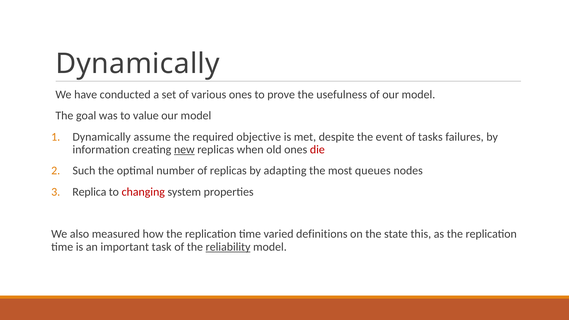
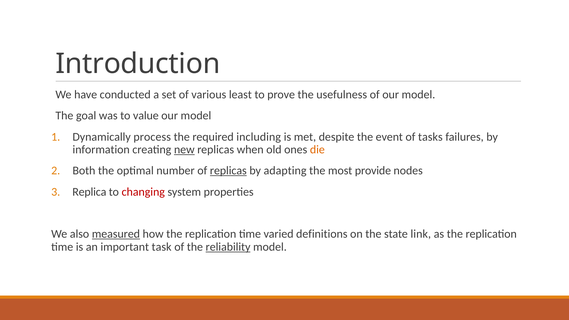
Dynamically: Dynamically -> Introduction (138, 64)
various ones: ones -> least (240, 95)
assume: assume -> process (152, 137)
objective: objective -> including (259, 137)
die colour: red -> orange (317, 150)
Such: Such -> Both (84, 171)
replicas underline: none -> present (228, 171)
queues: queues -> provide (373, 171)
measured underline: none -> present (116, 234)
this: this -> link (421, 234)
